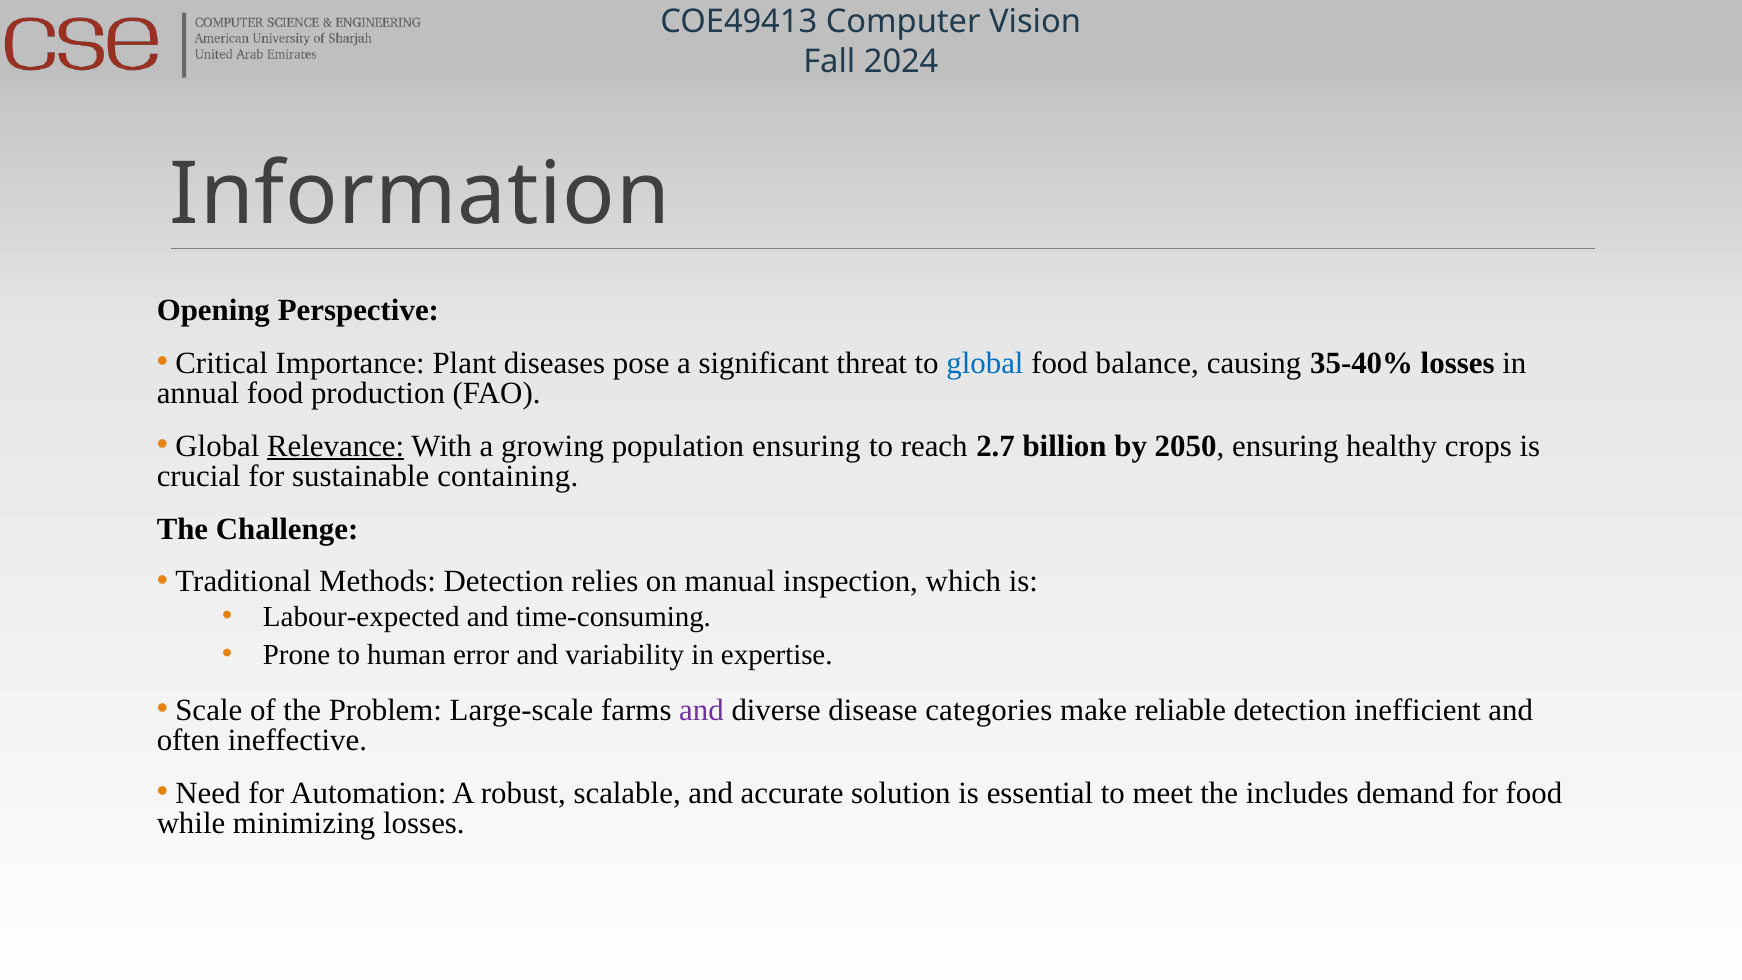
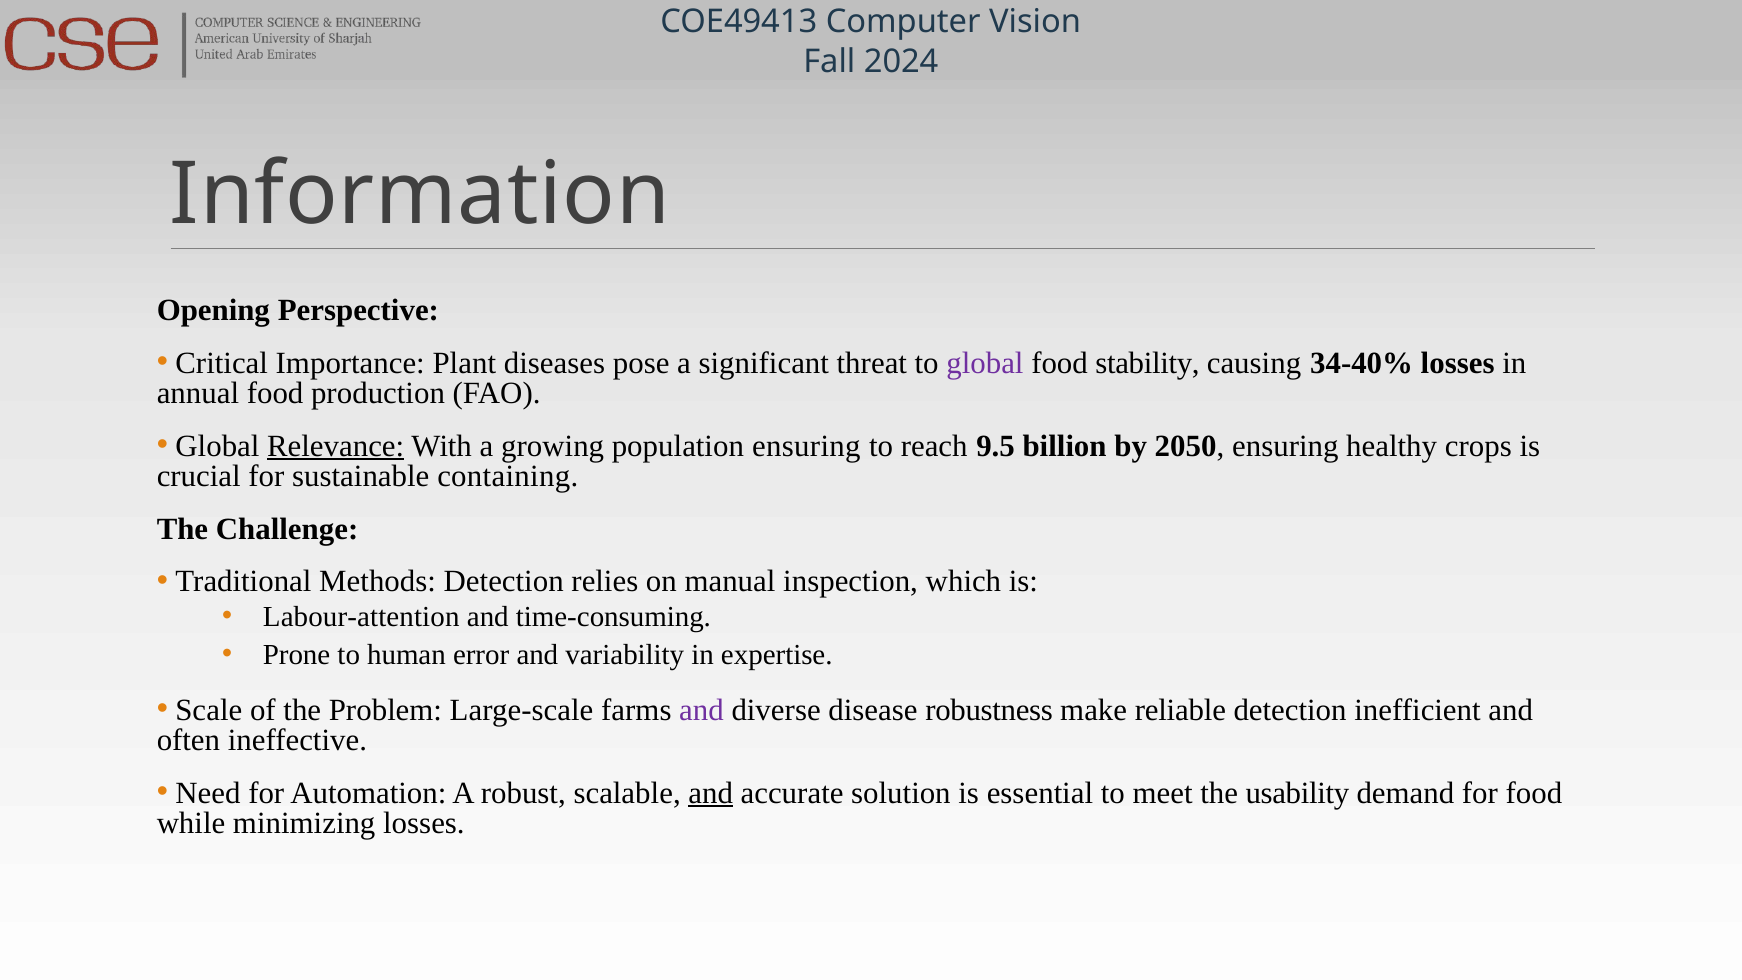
global colour: blue -> purple (985, 363)
balance: balance -> stability (1148, 363)
35-40%: 35-40% -> 34-40% (1362, 363)
2.7: 2.7 -> 9.5 (996, 446)
Labour-expected: Labour-expected -> Labour-attention (361, 617)
categories: categories -> robustness (989, 710)
and underline: none -> present (711, 793)
includes: includes -> usability (1297, 793)
